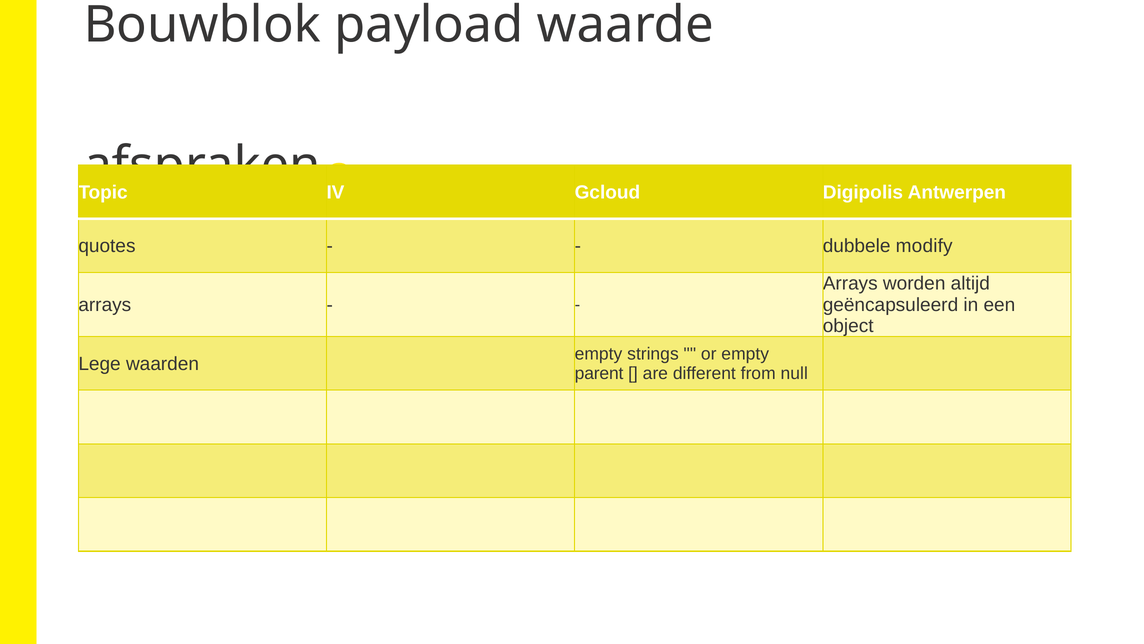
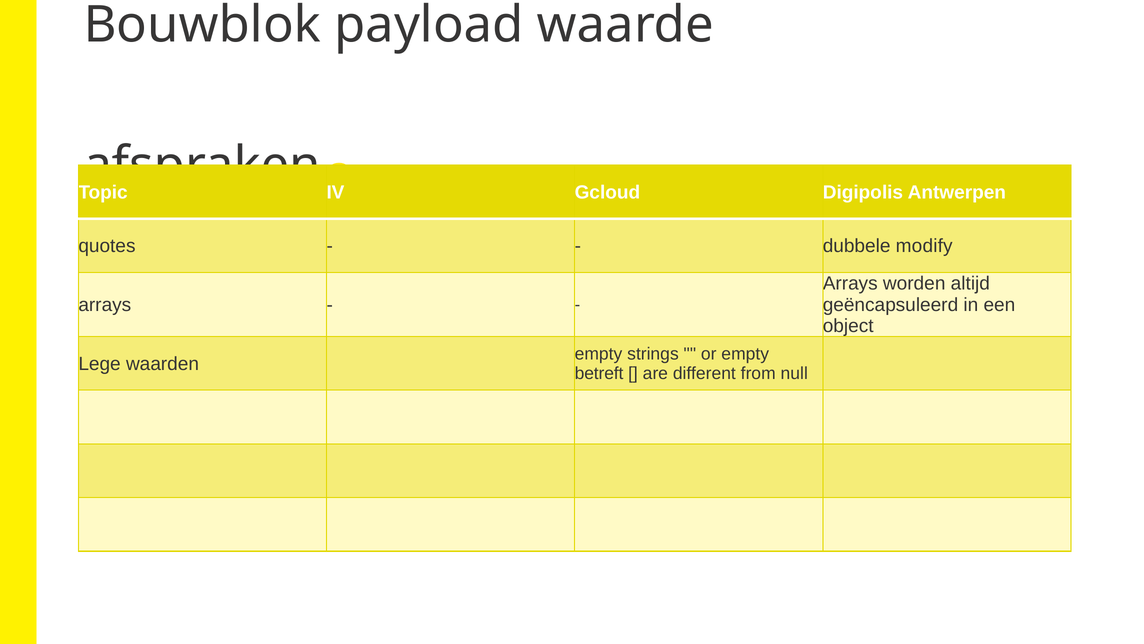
parent: parent -> betreft (599, 373)
